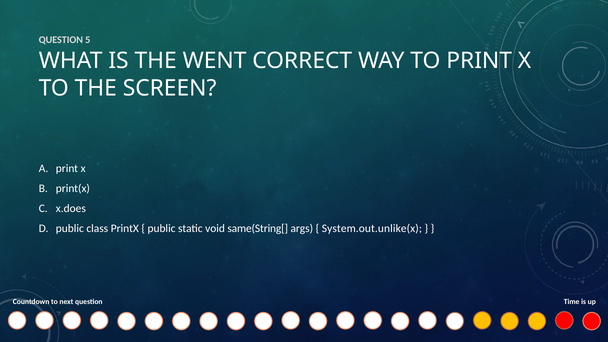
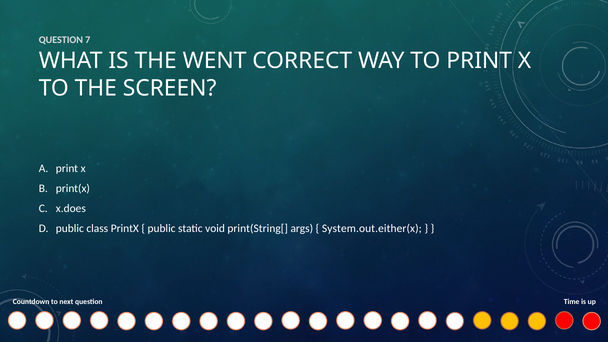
5: 5 -> 7 (88, 40)
same(String[: same(String[ -> print(String[ (258, 229)
System.out.unlike(x: System.out.unlike(x -> System.out.either(x (372, 229)
